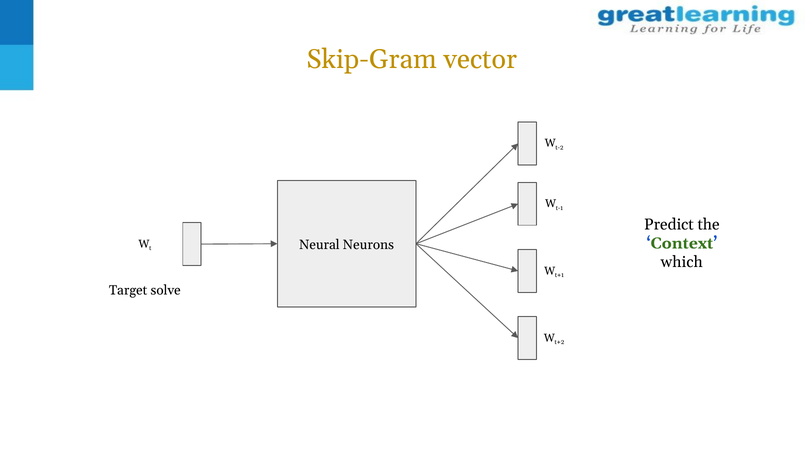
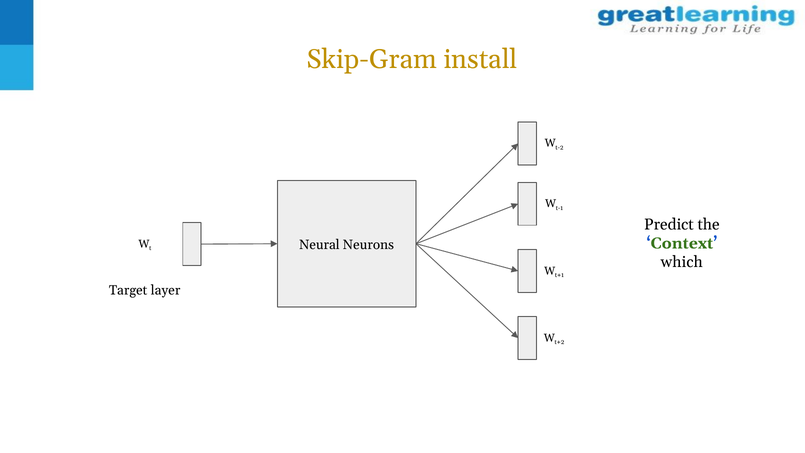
vector: vector -> install (481, 60)
solve: solve -> layer (166, 290)
